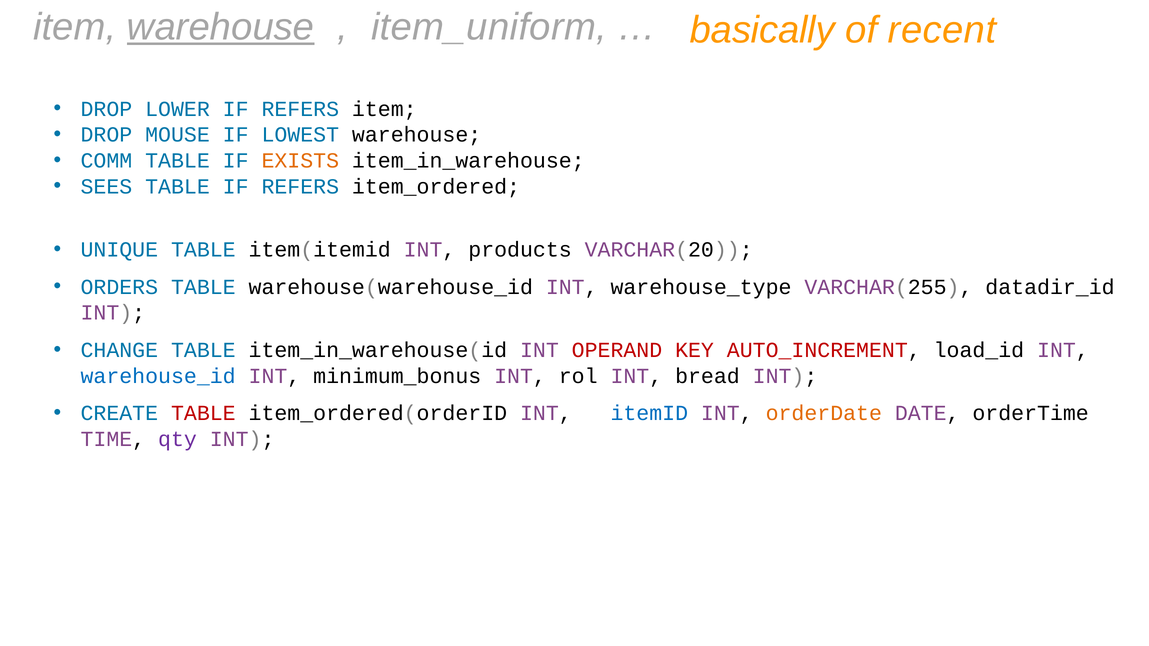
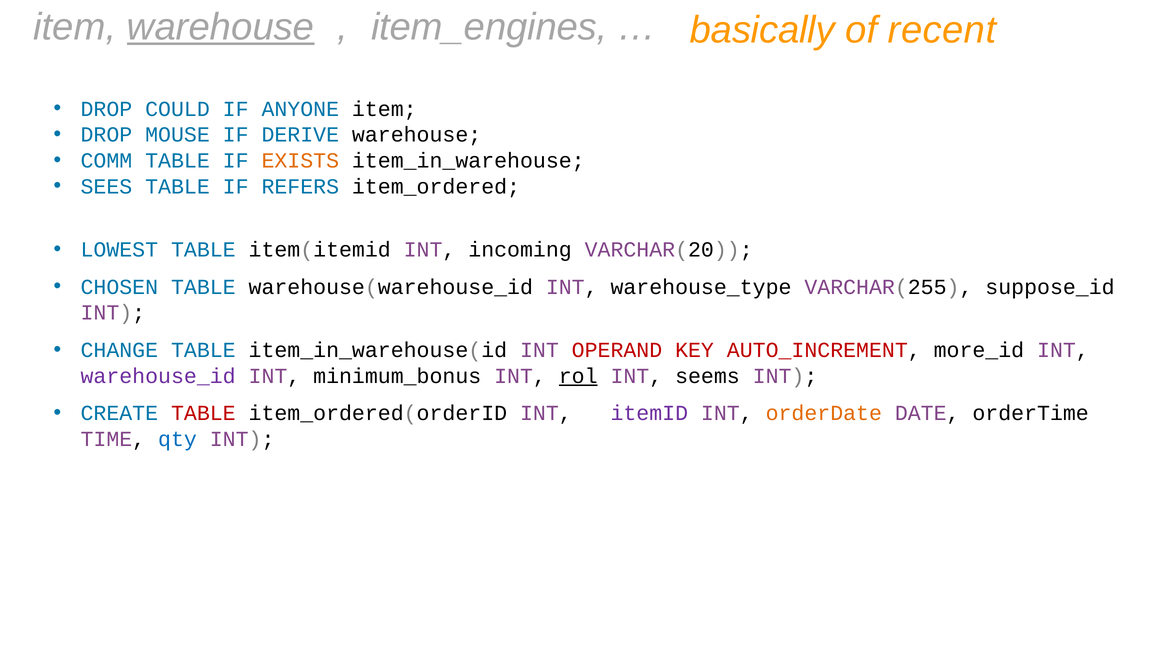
item_uniform: item_uniform -> item_engines (489, 27)
LOWER: LOWER -> COULD (177, 109)
REFERS: REFERS -> ANYONE (300, 109)
LOWEST: LOWEST -> DERIVE (300, 135)
UNIQUE: UNIQUE -> LOWEST (119, 250)
products: products -> incoming (520, 250)
ORDERS: ORDERS -> CHOSEN (119, 287)
datadir_id: datadir_id -> suppose_id (1050, 287)
load_id: load_id -> more_id (979, 350)
warehouse_id colour: blue -> purple (158, 376)
rol underline: none -> present (578, 376)
bread: bread -> seems (707, 376)
itemID colour: blue -> purple (649, 413)
qty colour: purple -> blue (177, 439)
